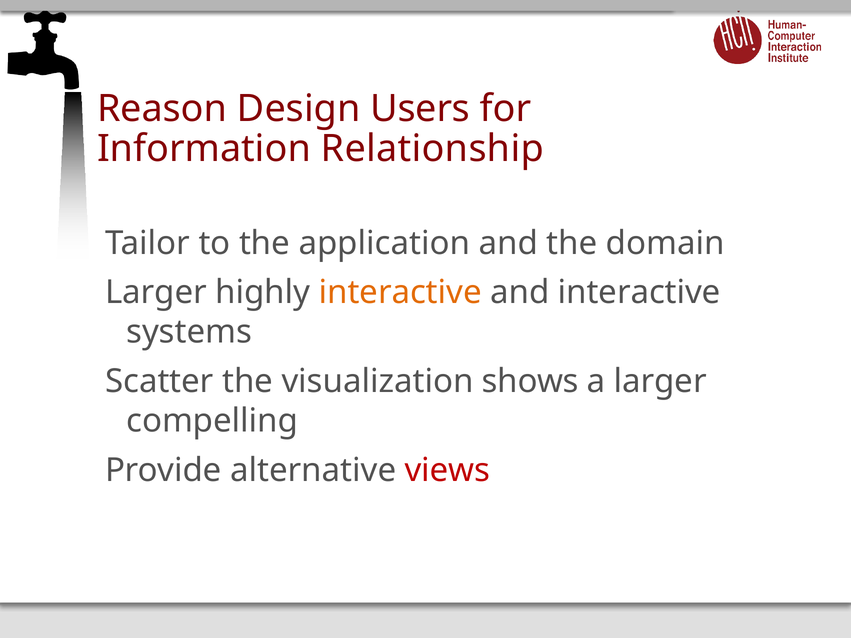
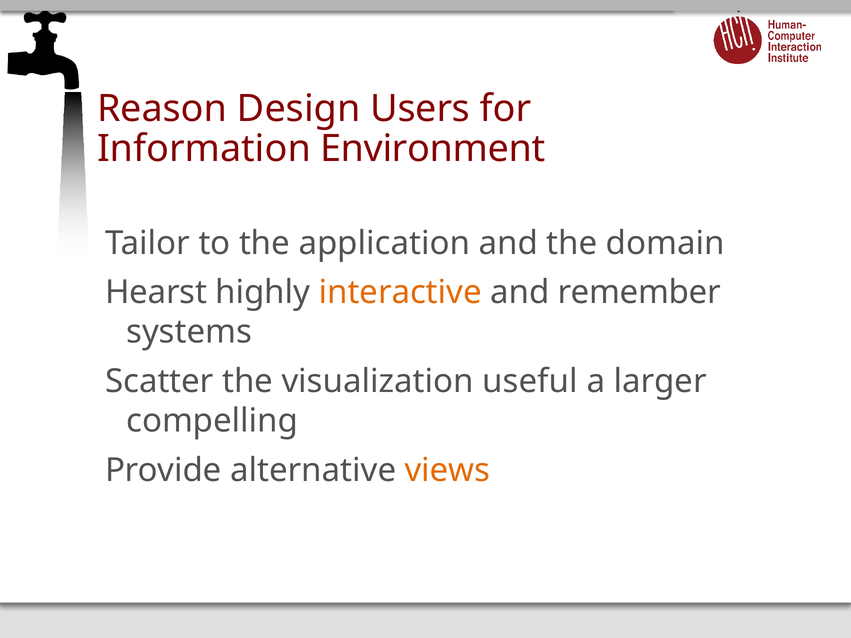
Relationship: Relationship -> Environment (433, 149)
Larger: Larger -> Hearst (156, 292)
and interactive: interactive -> remember (639, 292)
shows: shows -> useful (530, 381)
views colour: red -> orange (447, 470)
